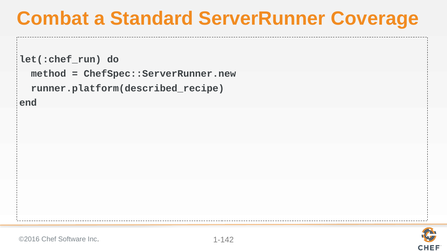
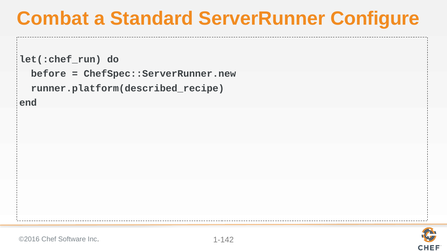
Coverage: Coverage -> Configure (375, 19)
method: method -> before (49, 74)
